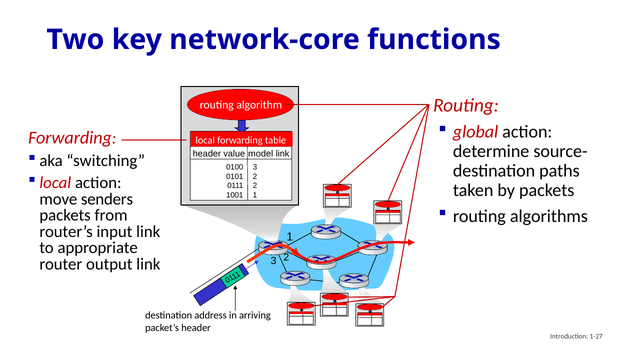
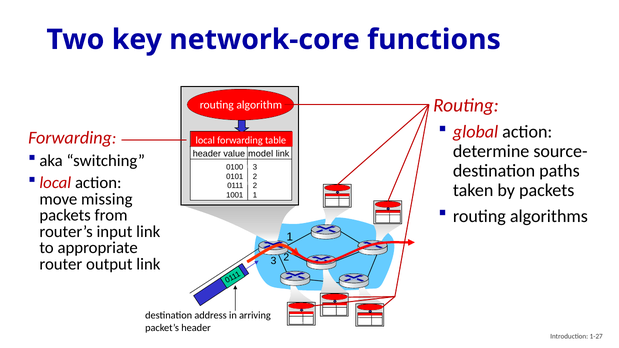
senders: senders -> missing (107, 199)
